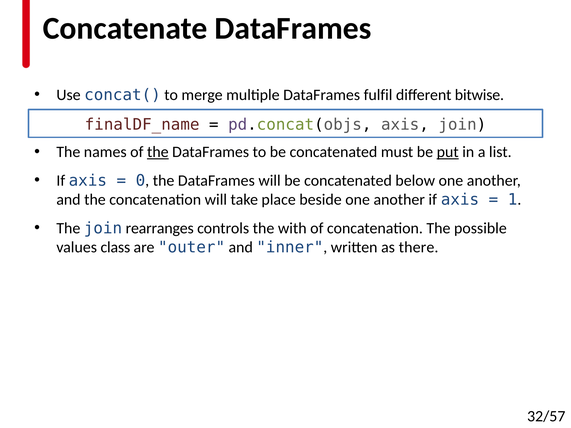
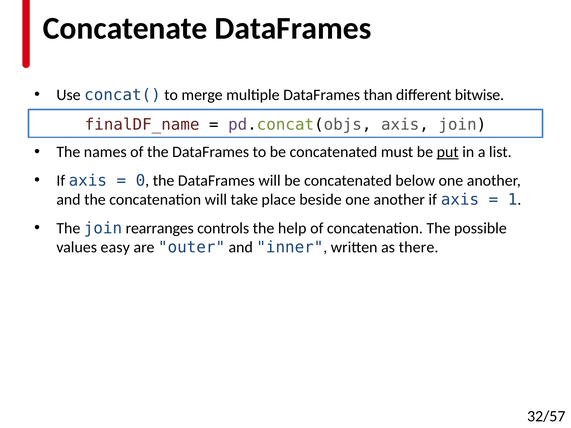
fulfil: fulfil -> than (378, 95)
the underline: present -> none (158, 152)
with: with -> help (292, 228)
class: class -> easy (115, 247)
